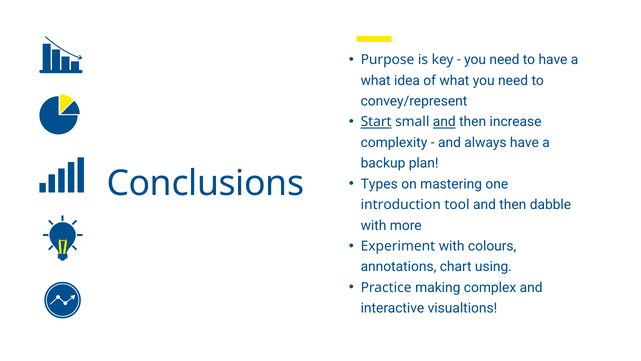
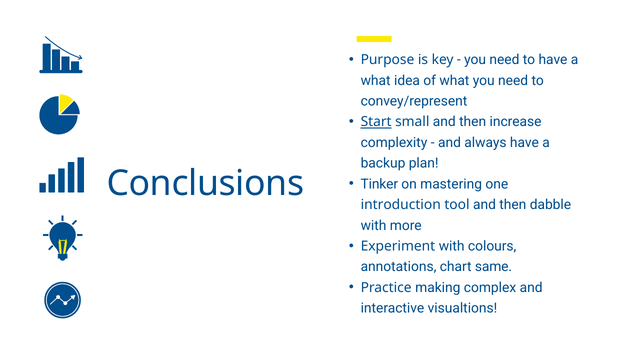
and underline: present -> none (444, 122)
Types: Types -> Tinker (379, 184)
using: using -> same (493, 267)
